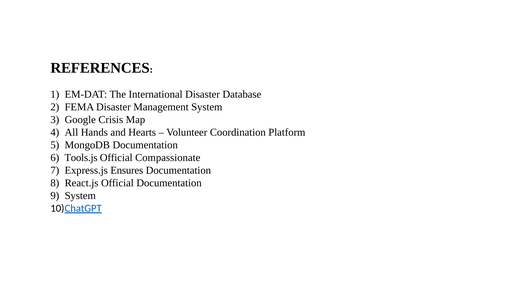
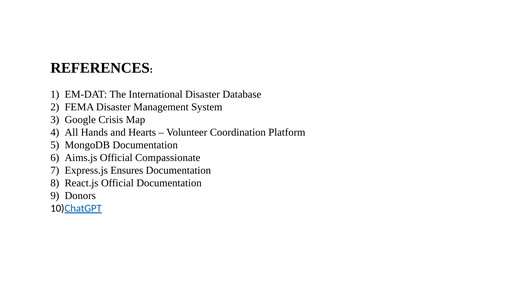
Tools.js: Tools.js -> Aims.js (81, 158)
System: System -> Donors (80, 196)
